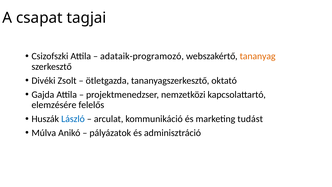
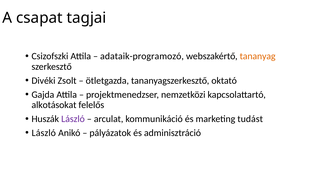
elemzésére: elemzésére -> alkotásokat (54, 105)
László colour: blue -> purple (73, 119)
Múlva: Múlva -> László (44, 133)
